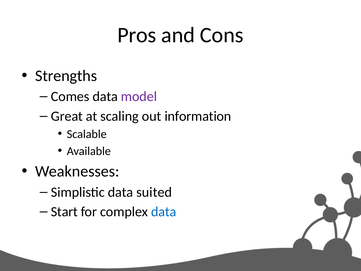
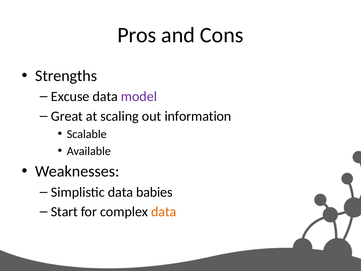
Comes: Comes -> Excuse (70, 96)
suited: suited -> babies (154, 192)
data colour: blue -> orange (164, 212)
